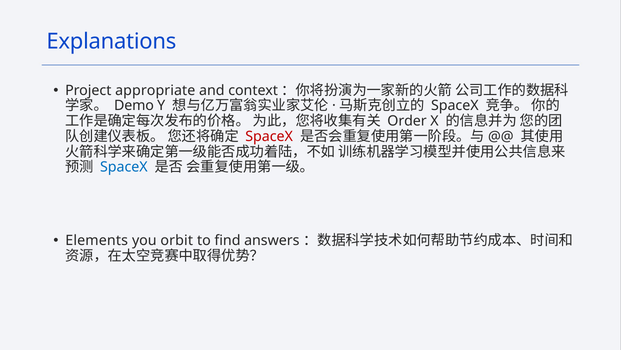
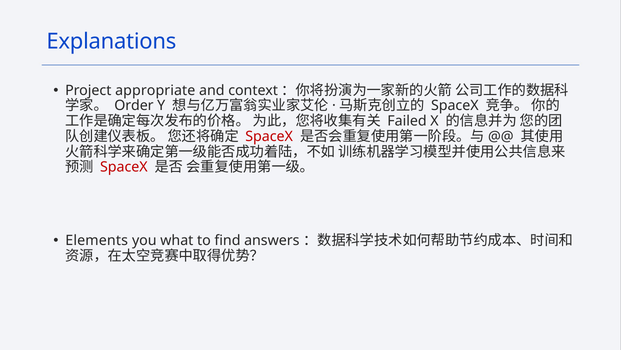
Demo: Demo -> Order (134, 106)
Order: Order -> Failed (407, 121)
SpaceX colour: blue -> red (124, 167)
orbit: orbit -> what (177, 240)
